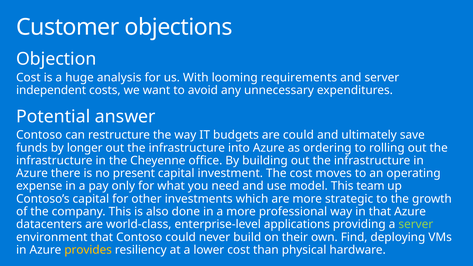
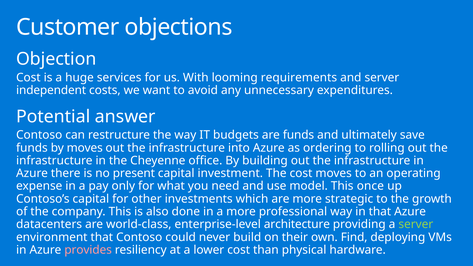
analysis: analysis -> services (119, 78)
are could: could -> funds (299, 135)
by longer: longer -> moves (85, 148)
team: team -> once (370, 186)
applications: applications -> architecture (297, 224)
provides colour: yellow -> pink (88, 250)
